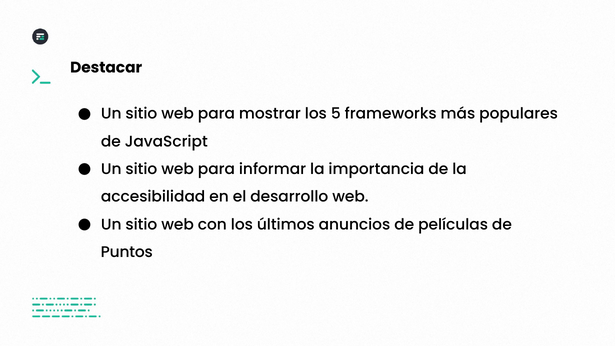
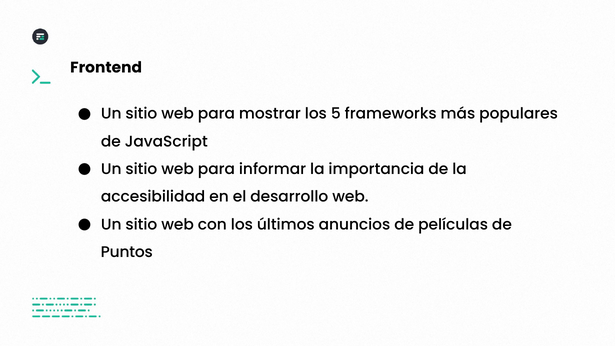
Destacar: Destacar -> Frontend (106, 68)
